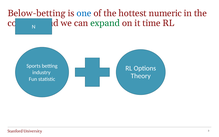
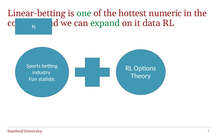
Below-betting: Below-betting -> Linear-betting (37, 13)
one colour: blue -> green (84, 13)
time: time -> data (151, 23)
